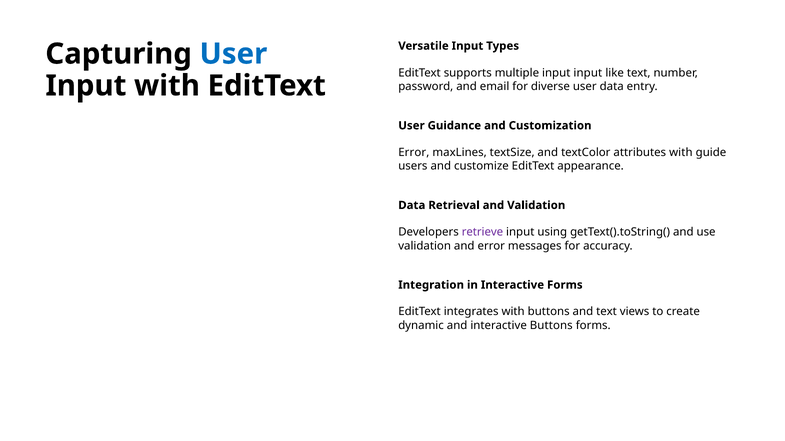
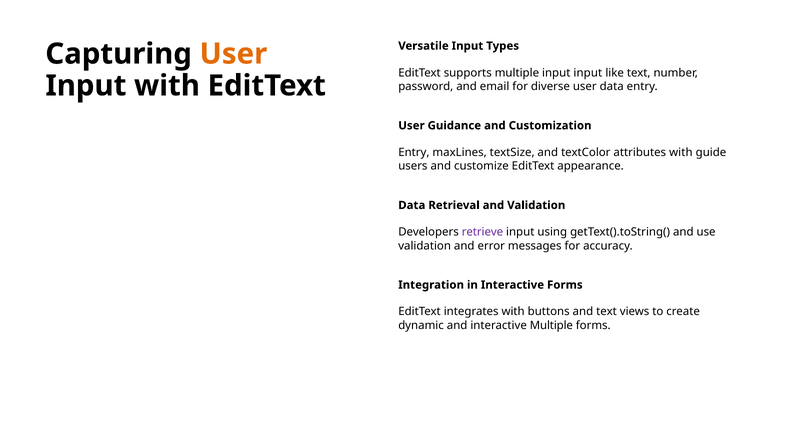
User colour: blue -> orange (233, 54)
Error: Error -> Entry (414, 153)
interactive Buttons: Buttons -> Multiple (551, 326)
